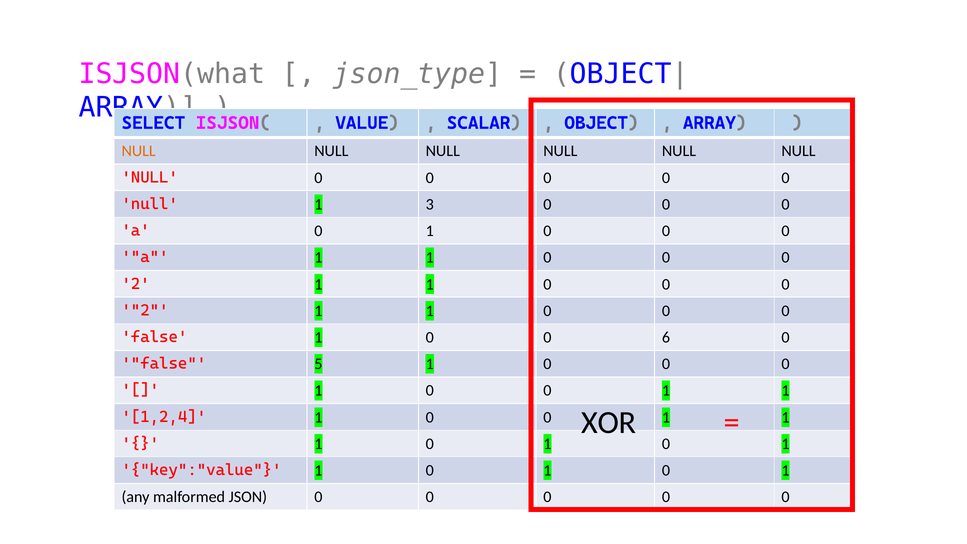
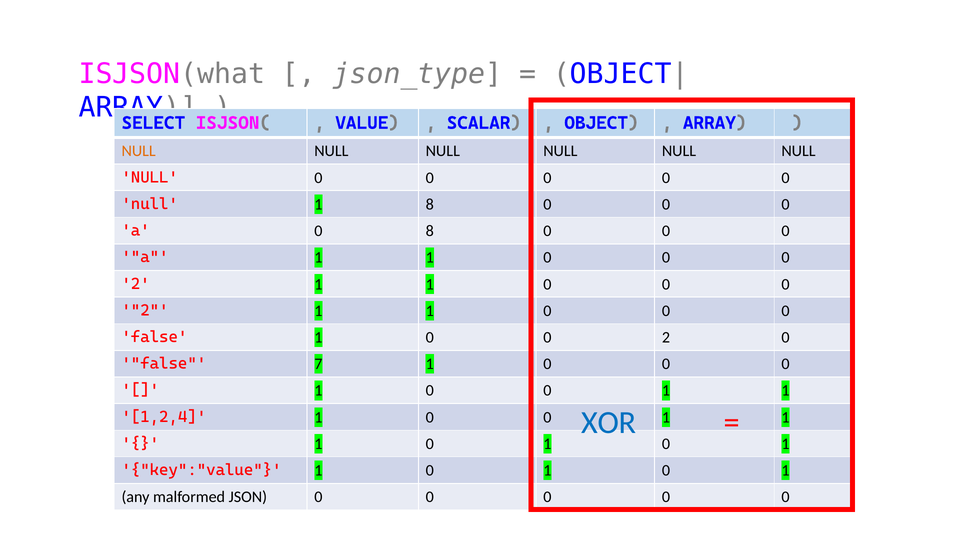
1 3: 3 -> 8 (430, 204)
a 0 1: 1 -> 8 (430, 231)
1 0 0 6: 6 -> 2 (666, 337)
5: 5 -> 7 (318, 364)
XOR colour: black -> blue (609, 423)
